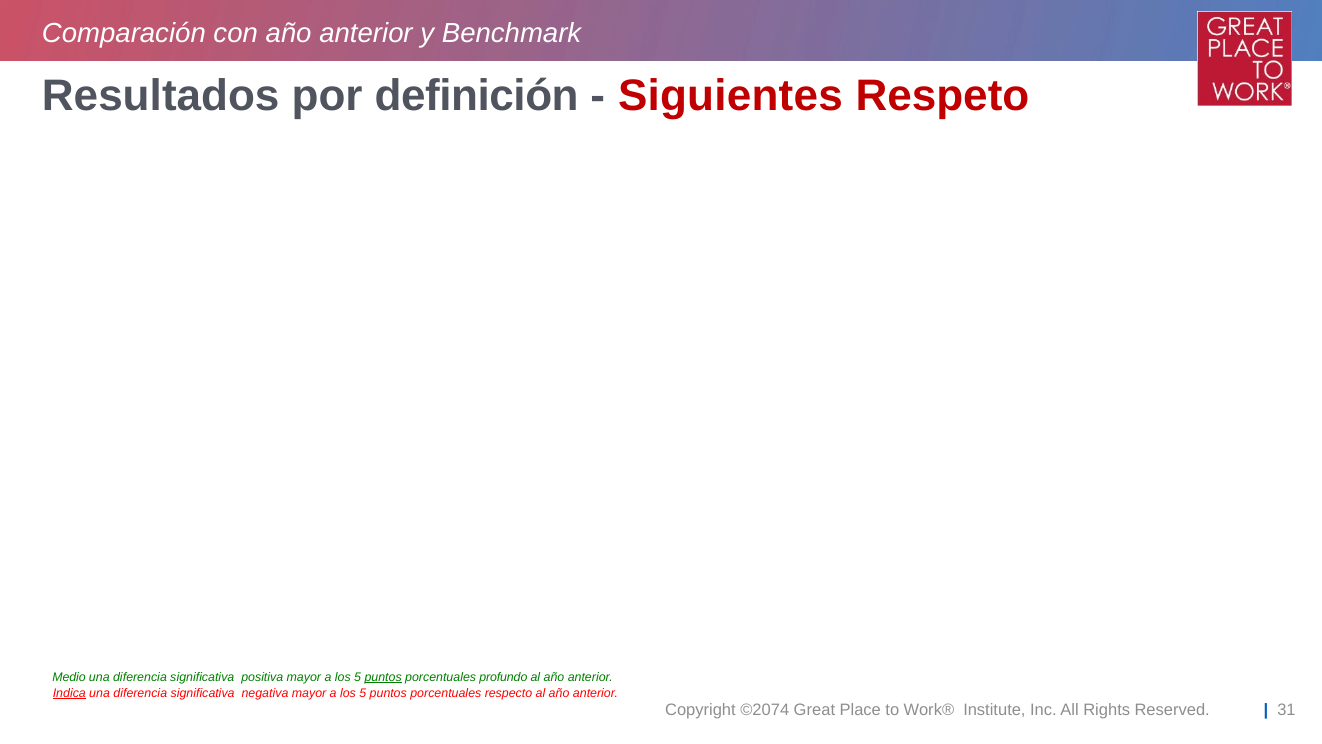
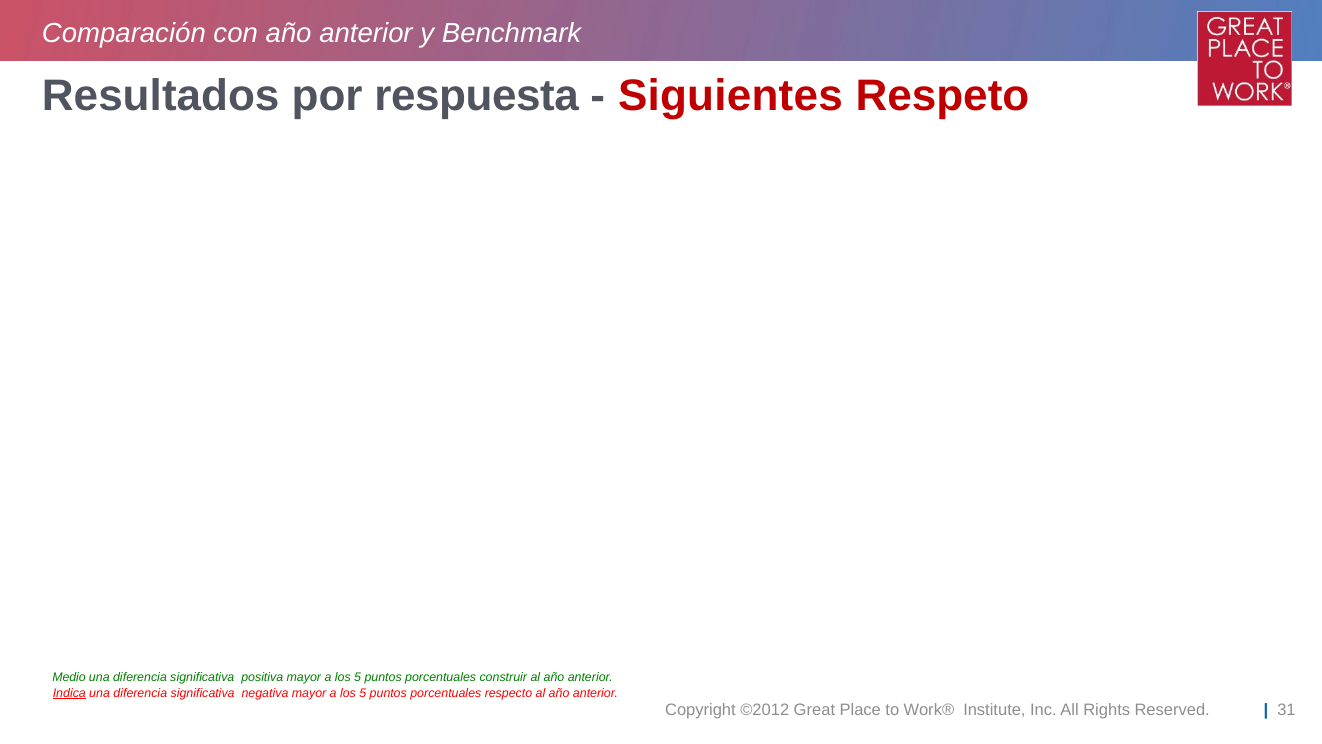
definición: definición -> respuesta (477, 96)
puntos underline: present -> none (383, 677)
profundo: profundo -> construir (503, 677)
©2074: ©2074 -> ©2012 (765, 710)
